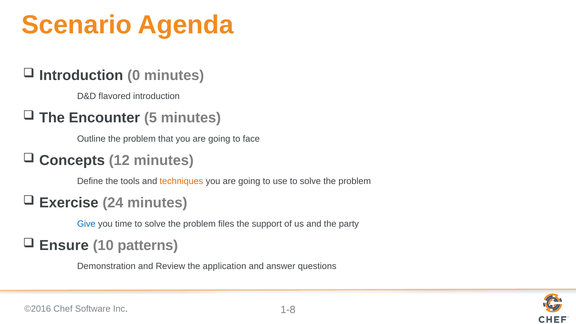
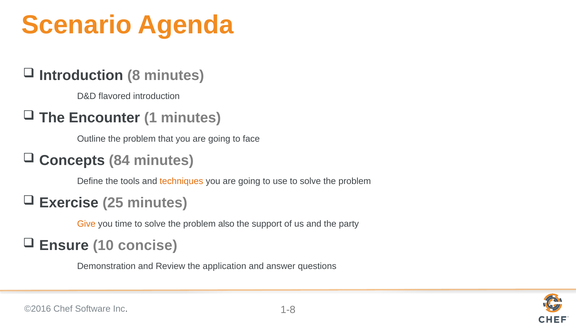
0: 0 -> 8 (134, 75)
5: 5 -> 1 (151, 118)
12: 12 -> 84 (119, 160)
24: 24 -> 25 (113, 203)
Give colour: blue -> orange (86, 224)
files: files -> also (226, 224)
patterns: patterns -> concise (148, 245)
